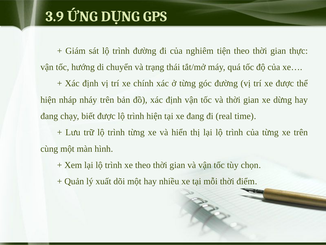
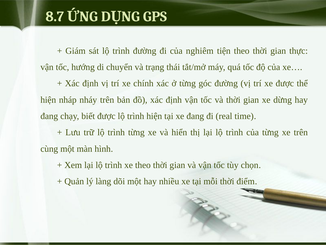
3.9: 3.9 -> 8.7 (55, 16)
xuất: xuất -> làng (103, 181)
